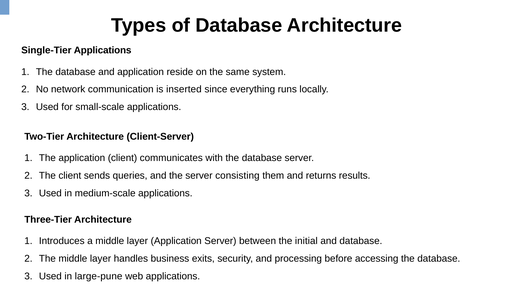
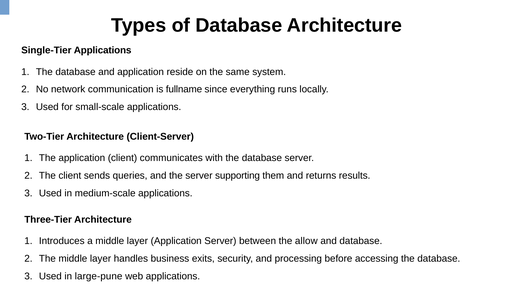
inserted: inserted -> fullname (184, 89)
consisting: consisting -> supporting (238, 176)
initial: initial -> allow (306, 241)
